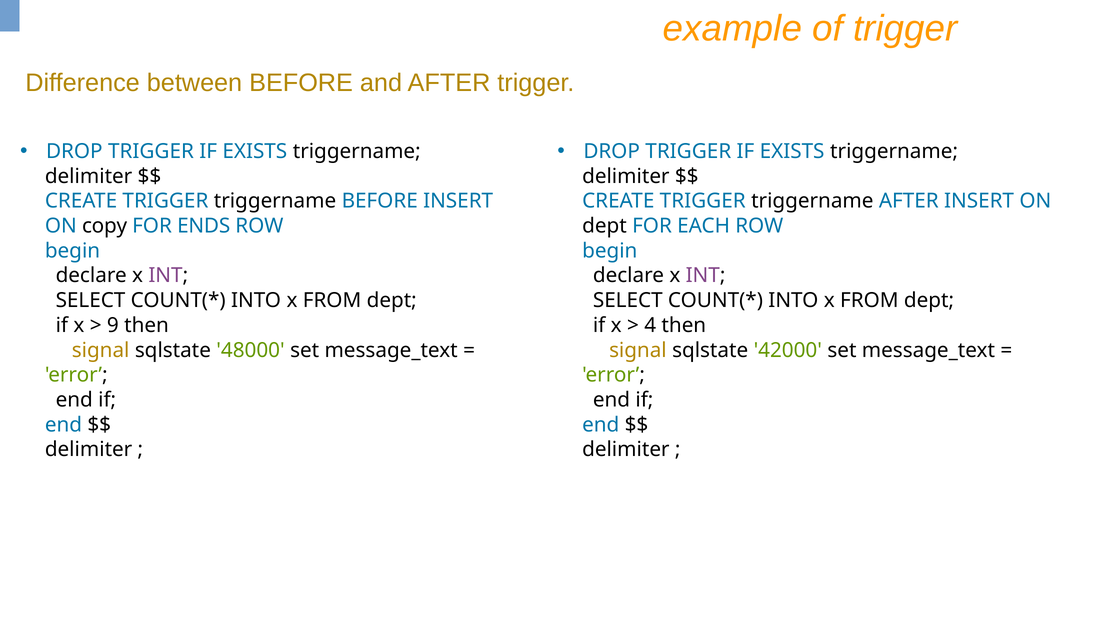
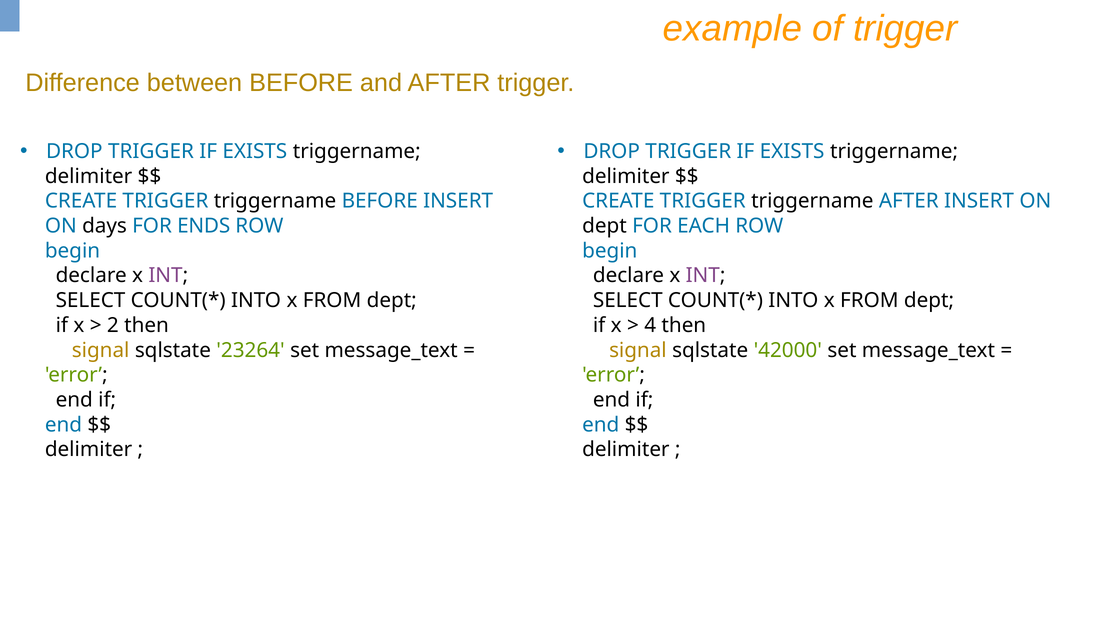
copy: copy -> days (104, 226)
9: 9 -> 2 (113, 325)
48000: 48000 -> 23264 (251, 350)
